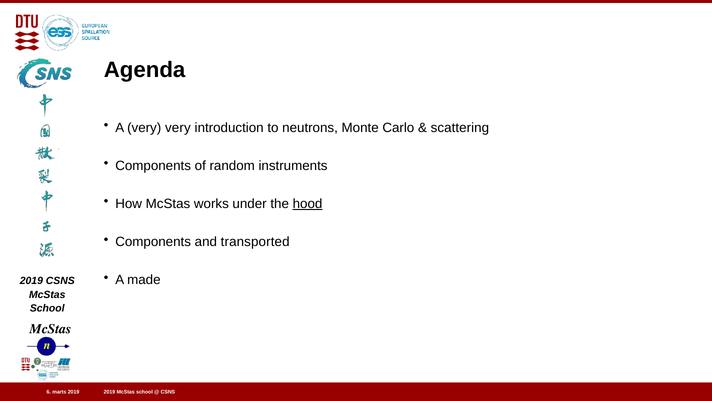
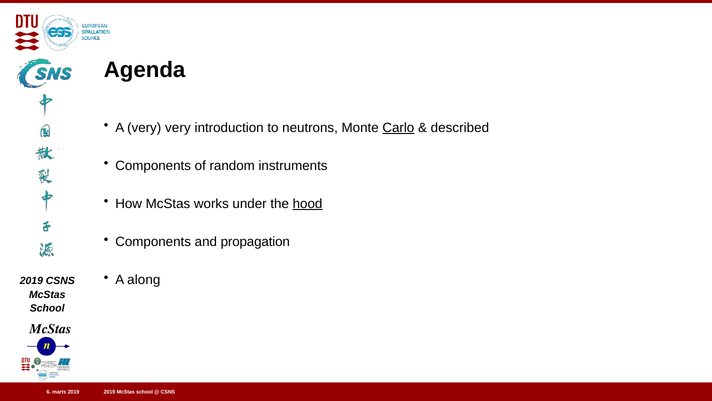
Carlo underline: none -> present (398, 128)
scattering: scattering -> described (460, 128)
transported: transported -> propagation (255, 242)
made: made -> along (144, 280)
